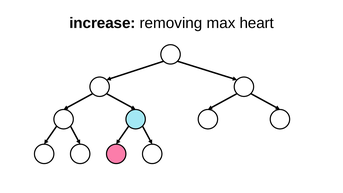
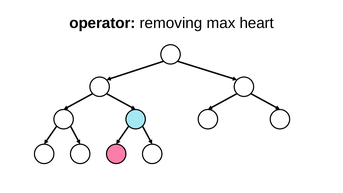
increase: increase -> operator (102, 23)
